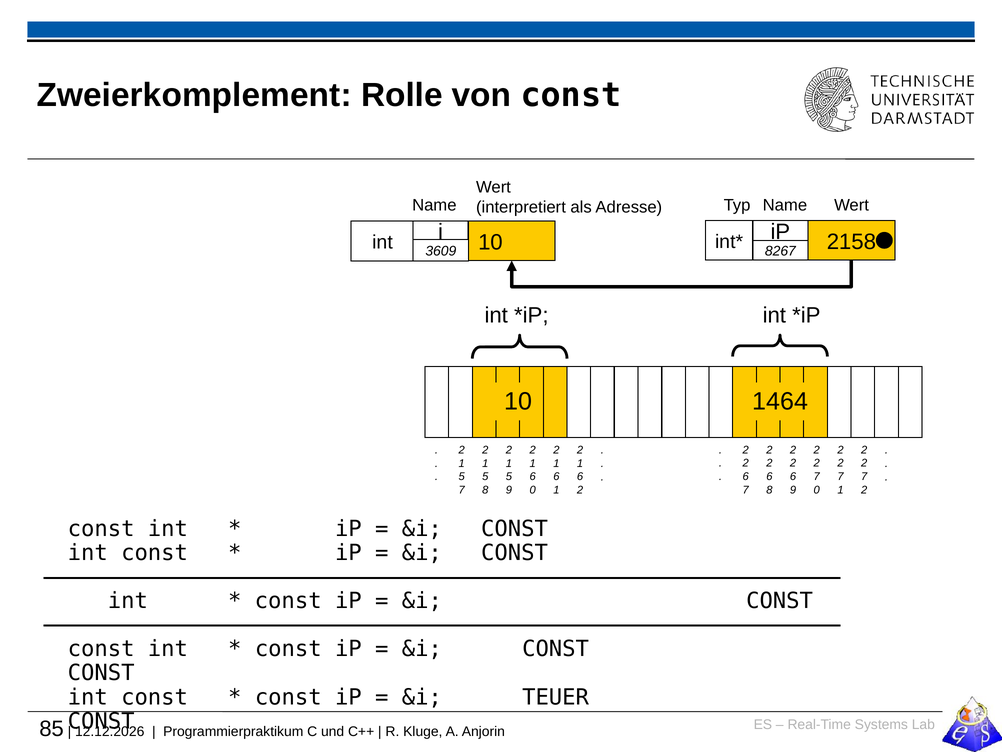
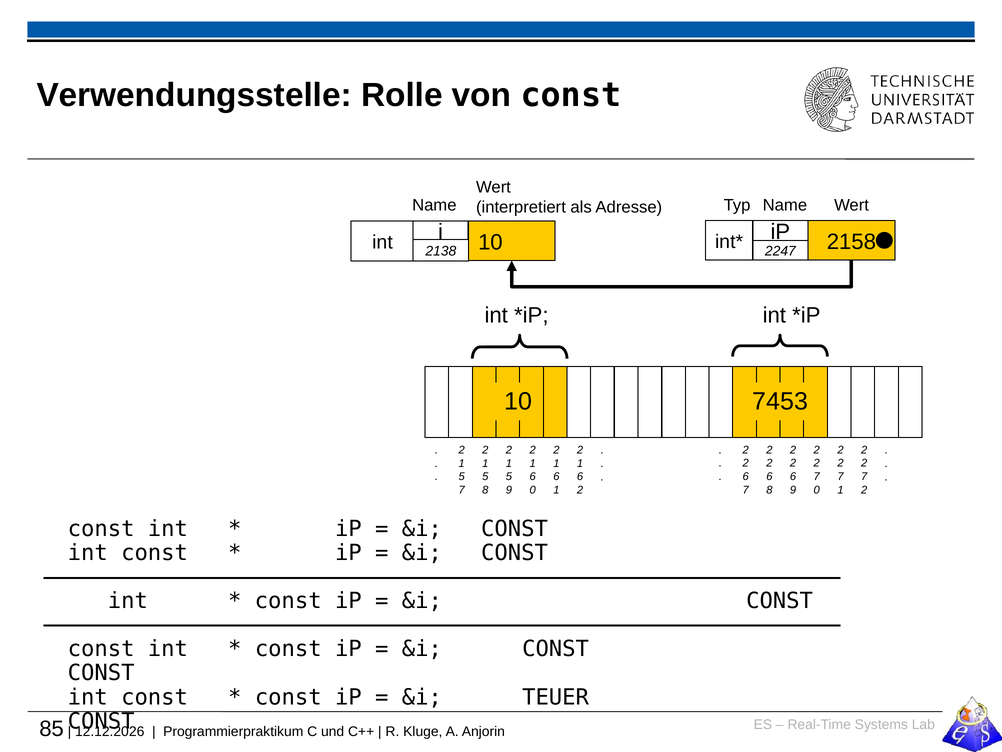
Zweierkomplement: Zweierkomplement -> Verwendungsstelle (194, 95)
8267: 8267 -> 2247 (780, 251)
3609: 3609 -> 2138 (441, 251)
1464: 1464 -> 7453 (780, 401)
